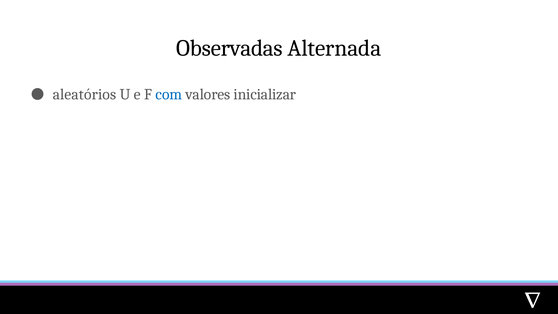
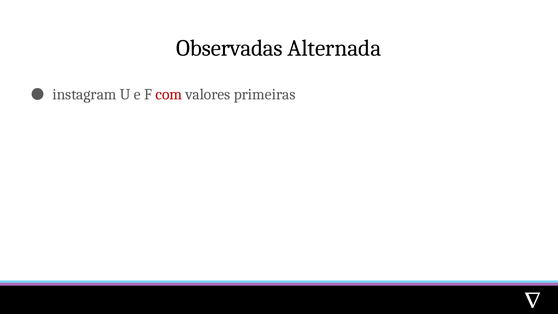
aleatórios: aleatórios -> instagram (85, 94)
com colour: blue -> red (169, 94)
inicializar: inicializar -> primeiras (265, 94)
